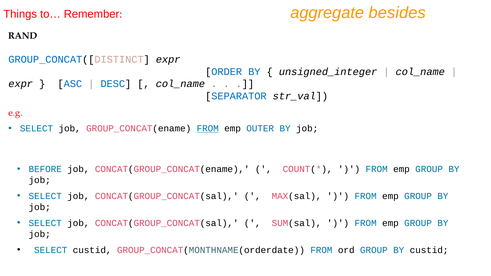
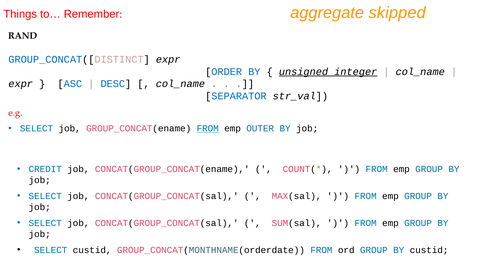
besides: besides -> skipped (397, 13)
unsigned_integer underline: none -> present (328, 72)
BEFORE: BEFORE -> CREDIT (45, 169)
